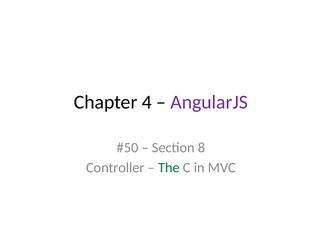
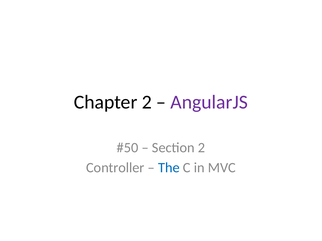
Chapter 4: 4 -> 2 (147, 102)
Section 8: 8 -> 2 (202, 148)
The colour: green -> blue (169, 168)
